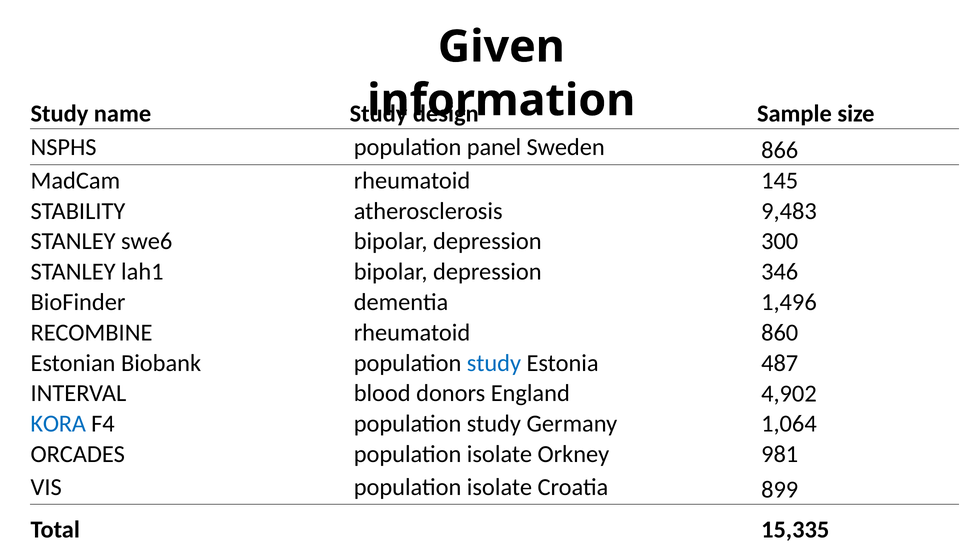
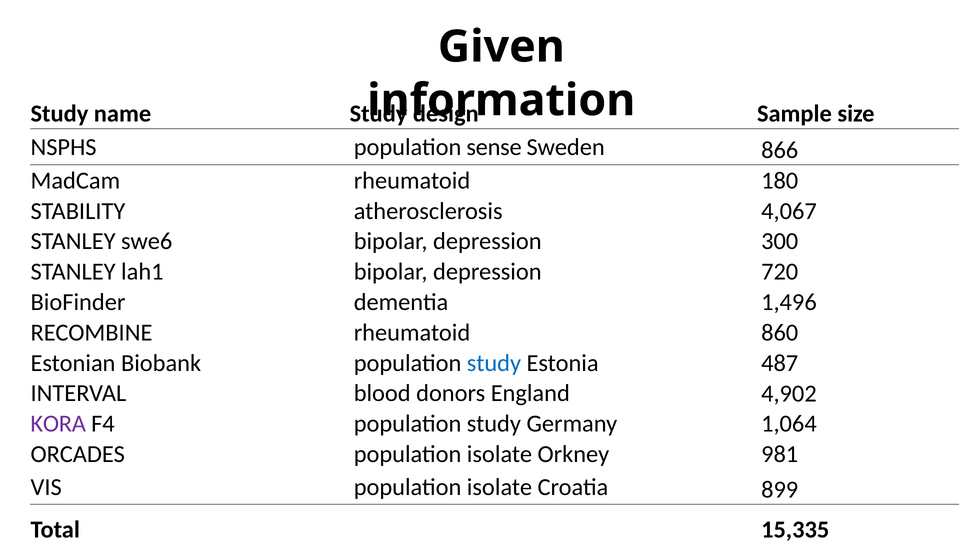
panel: panel -> sense (494, 148)
145: 145 -> 180 (780, 181)
9,483: 9,483 -> 4,067 (789, 211)
346: 346 -> 720 (780, 272)
KORA colour: blue -> purple (58, 424)
